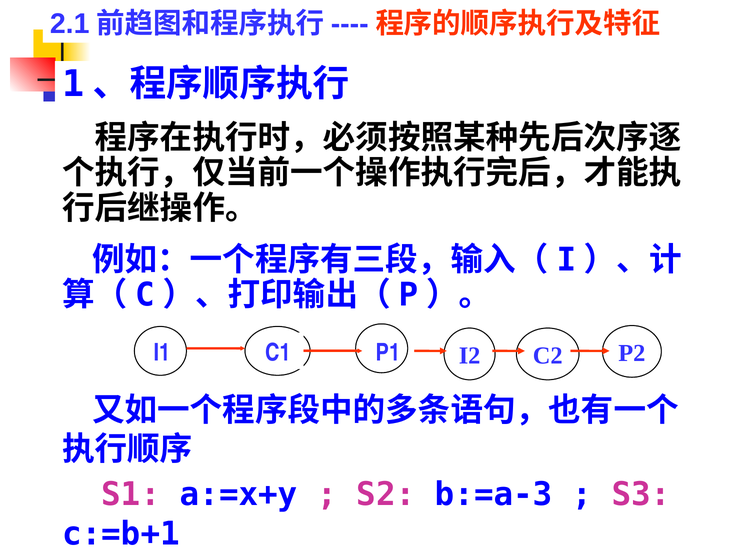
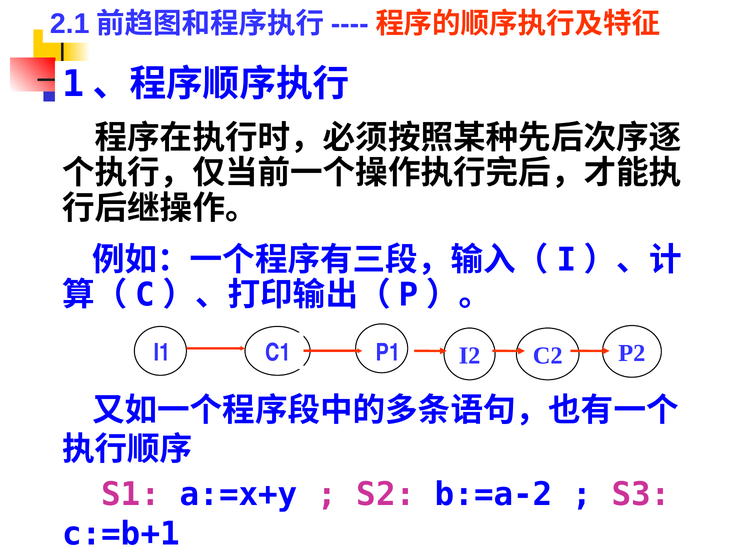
b:=a-3: b:=a-3 -> b:=a-2 (494, 494)
